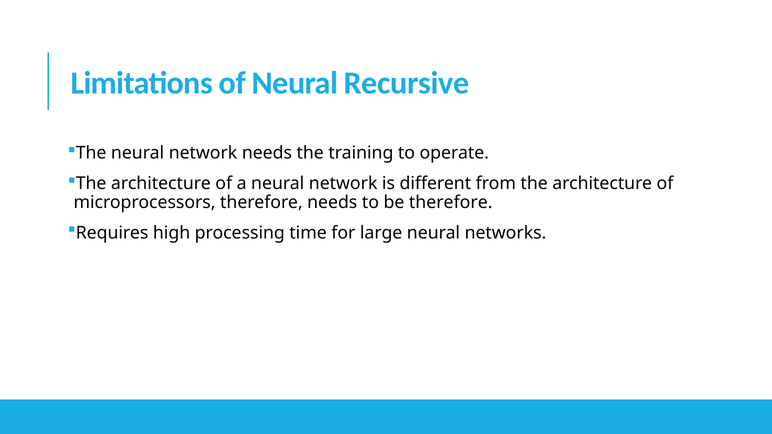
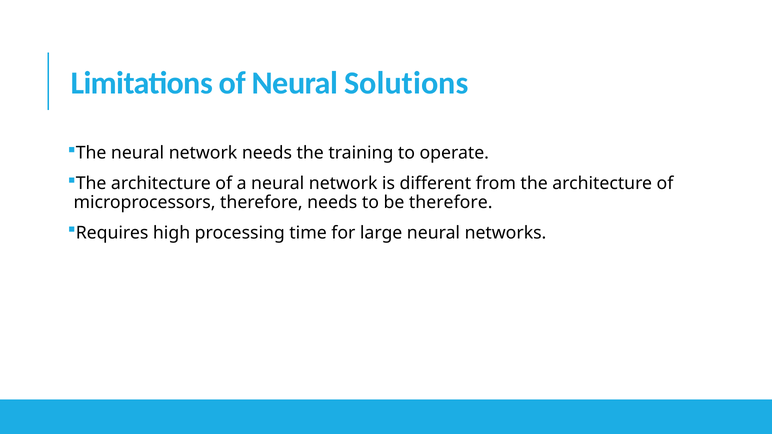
Recursive: Recursive -> Solutions (406, 83)
